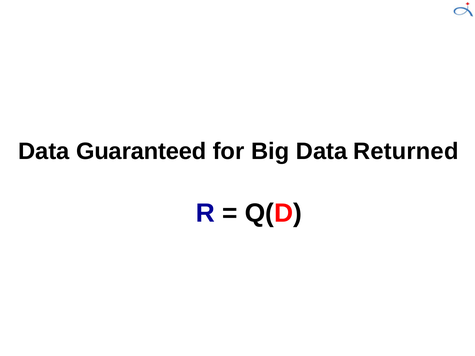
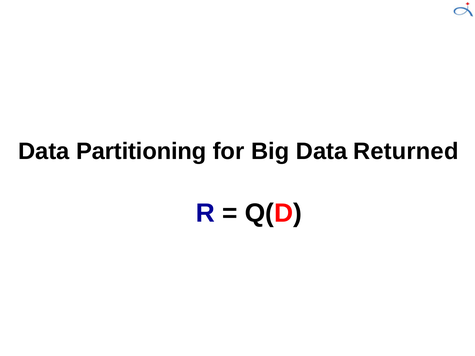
Guaranteed: Guaranteed -> Partitioning (141, 151)
